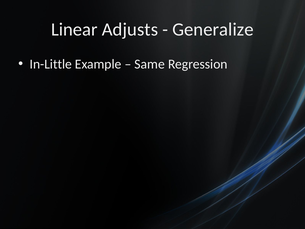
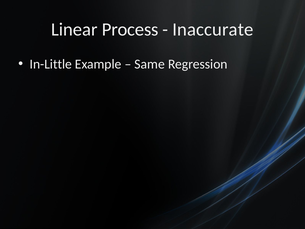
Adjusts: Adjusts -> Process (130, 30)
Generalize: Generalize -> Inaccurate (213, 30)
